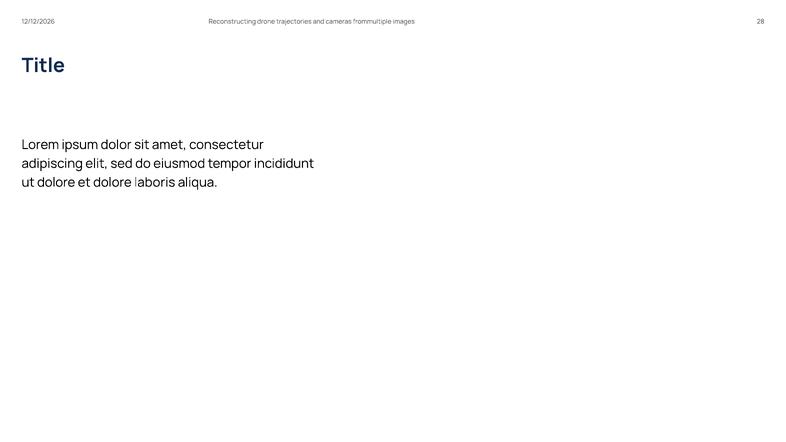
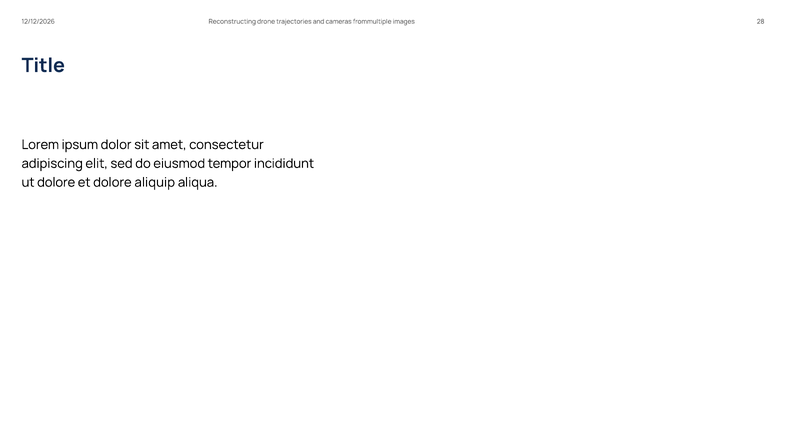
laboris: laboris -> aliquip (155, 182)
